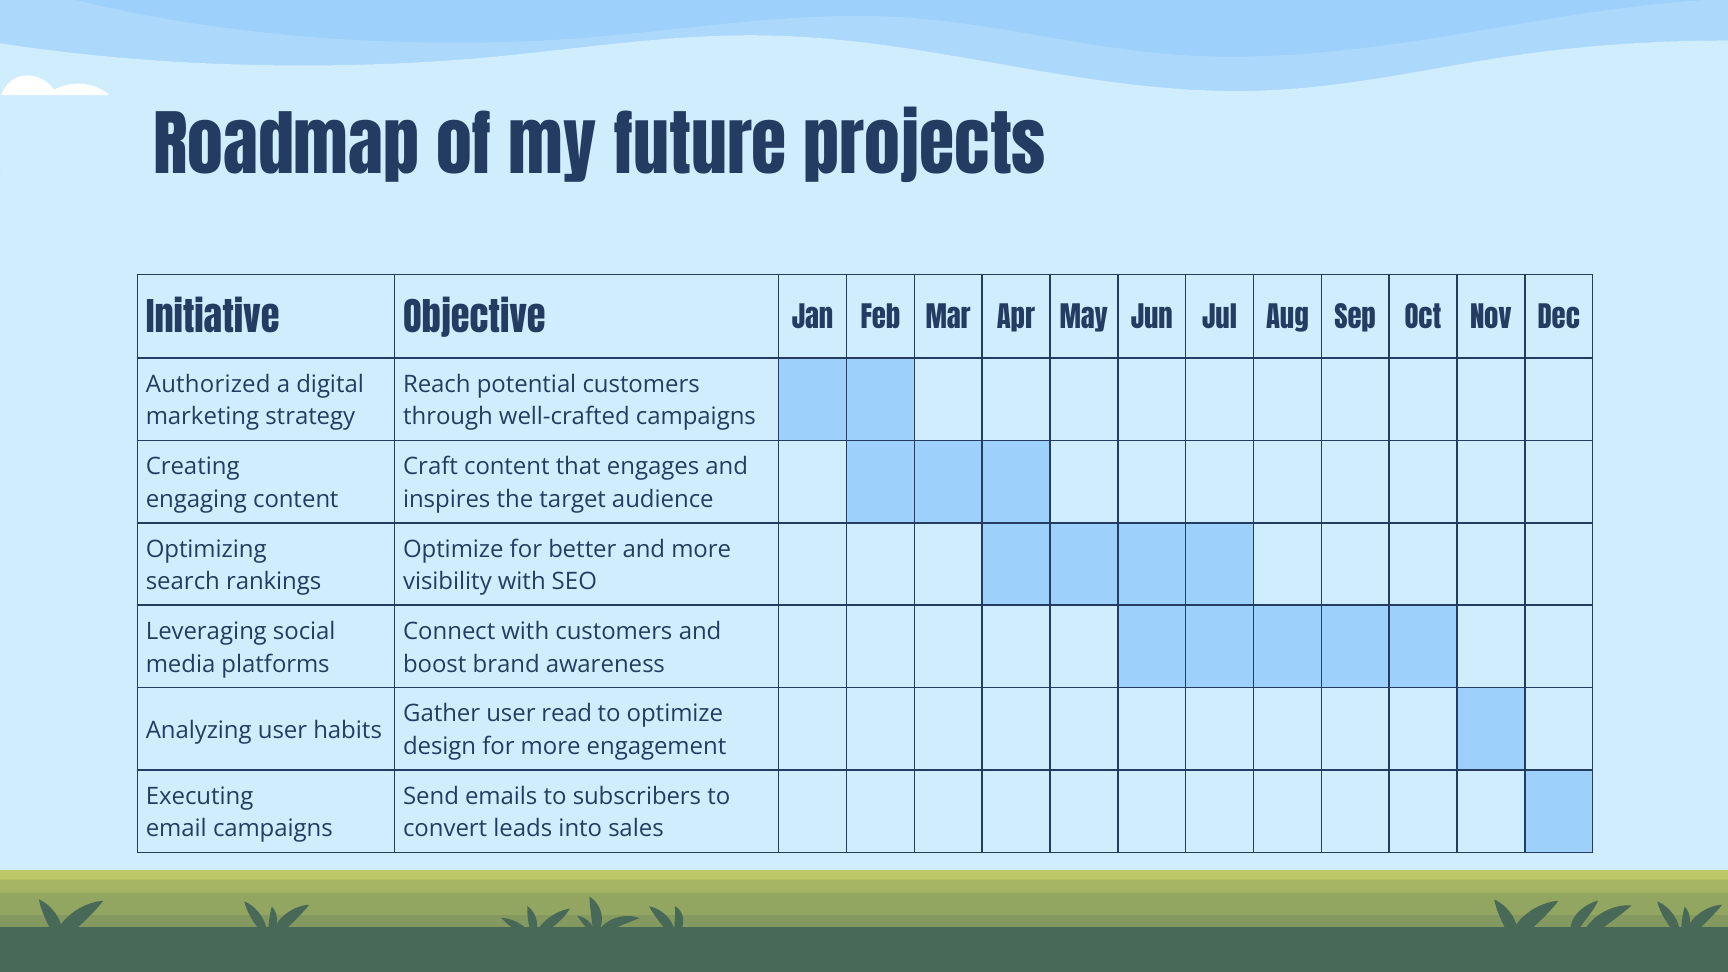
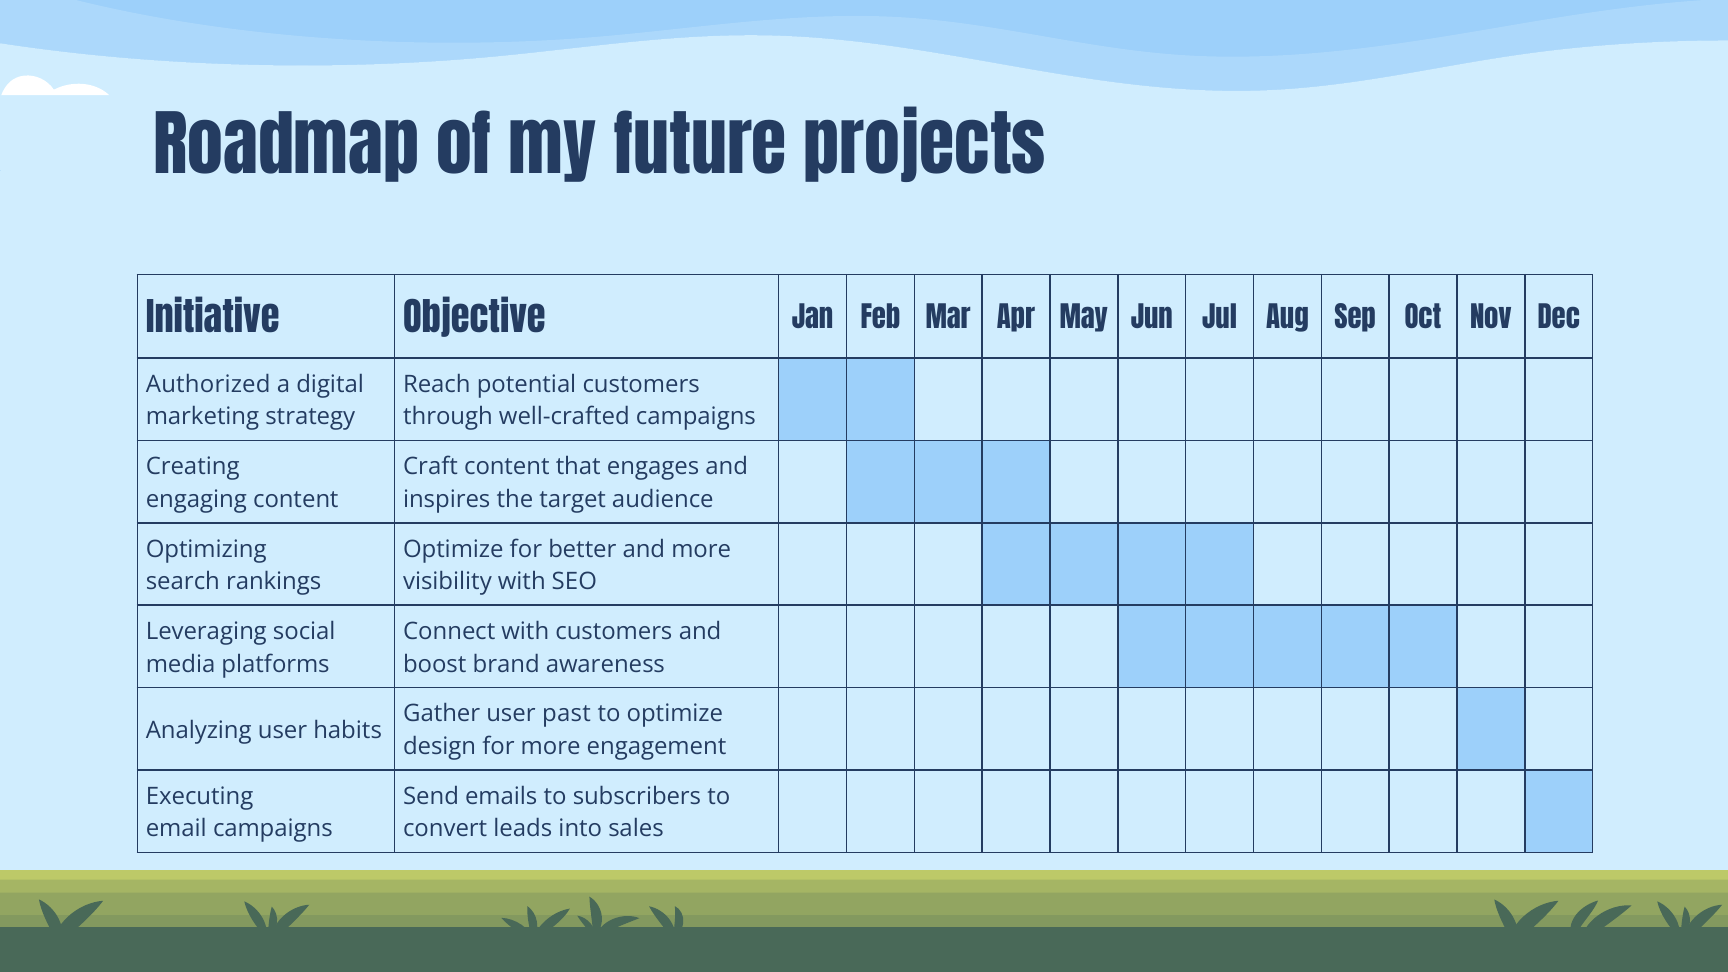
read: read -> past (567, 714)
